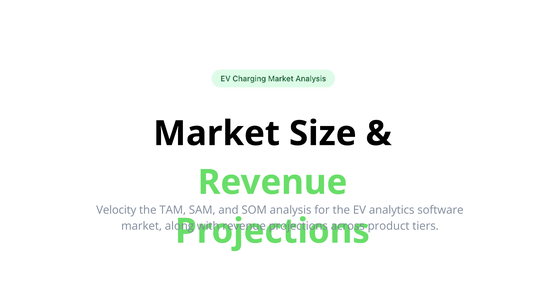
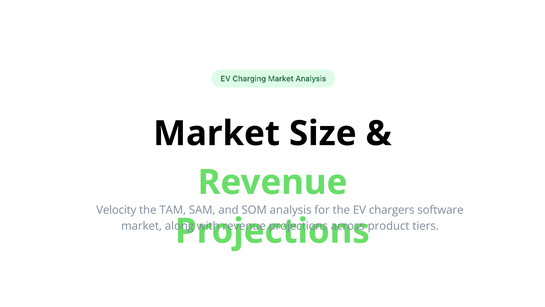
analytics: analytics -> chargers (392, 210)
